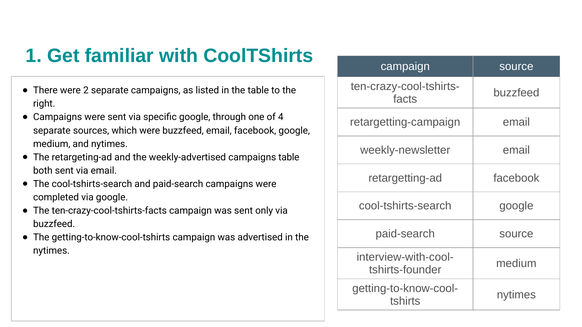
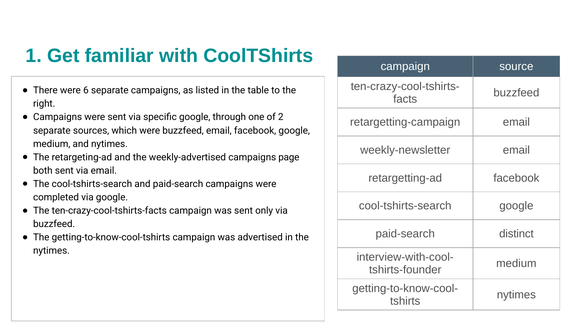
2: 2 -> 6 (86, 90)
4: 4 -> 2 (281, 117)
campaigns table: table -> page (289, 157)
paid-search source: source -> distinct (516, 234)
